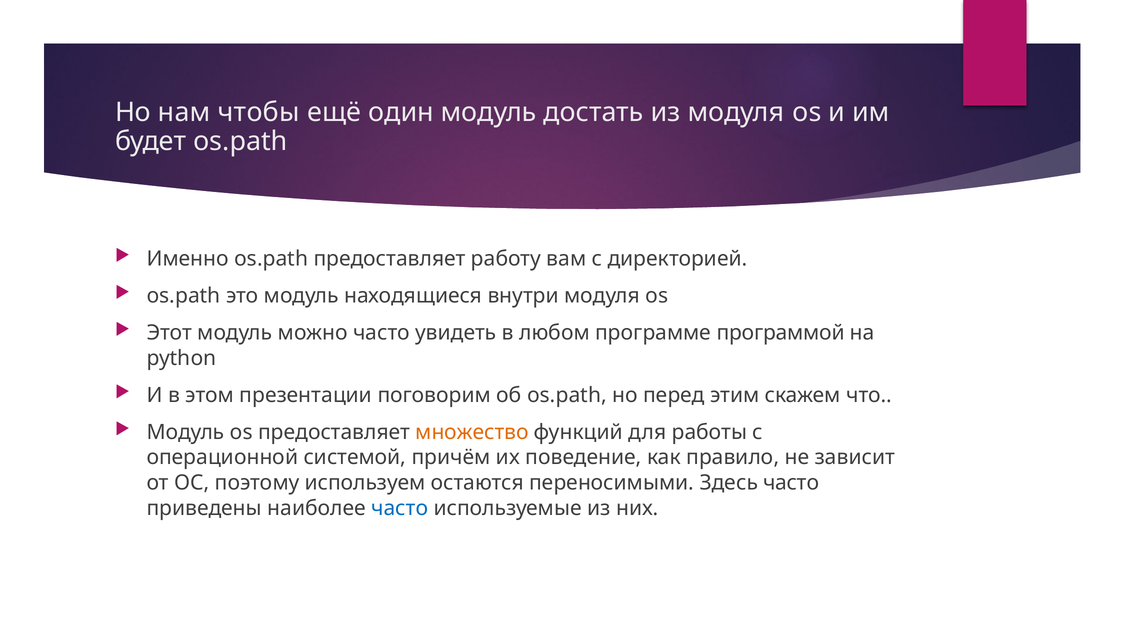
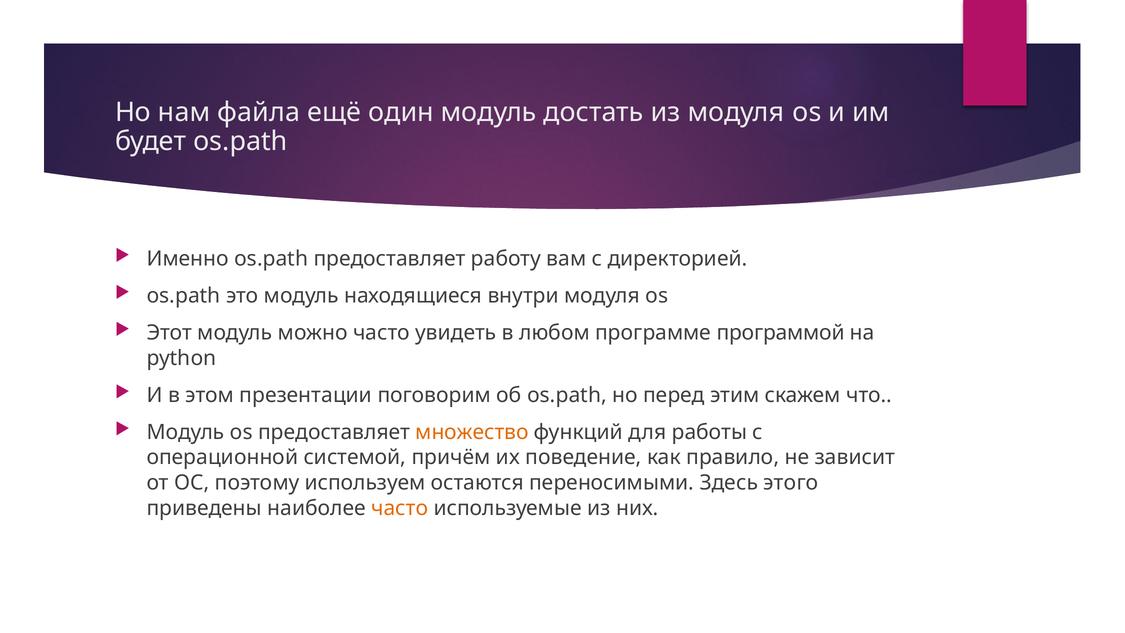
чтобы: чтобы -> файла (259, 112)
Здесь часто: часто -> этого (791, 483)
часто colour: blue -> orange (400, 508)
